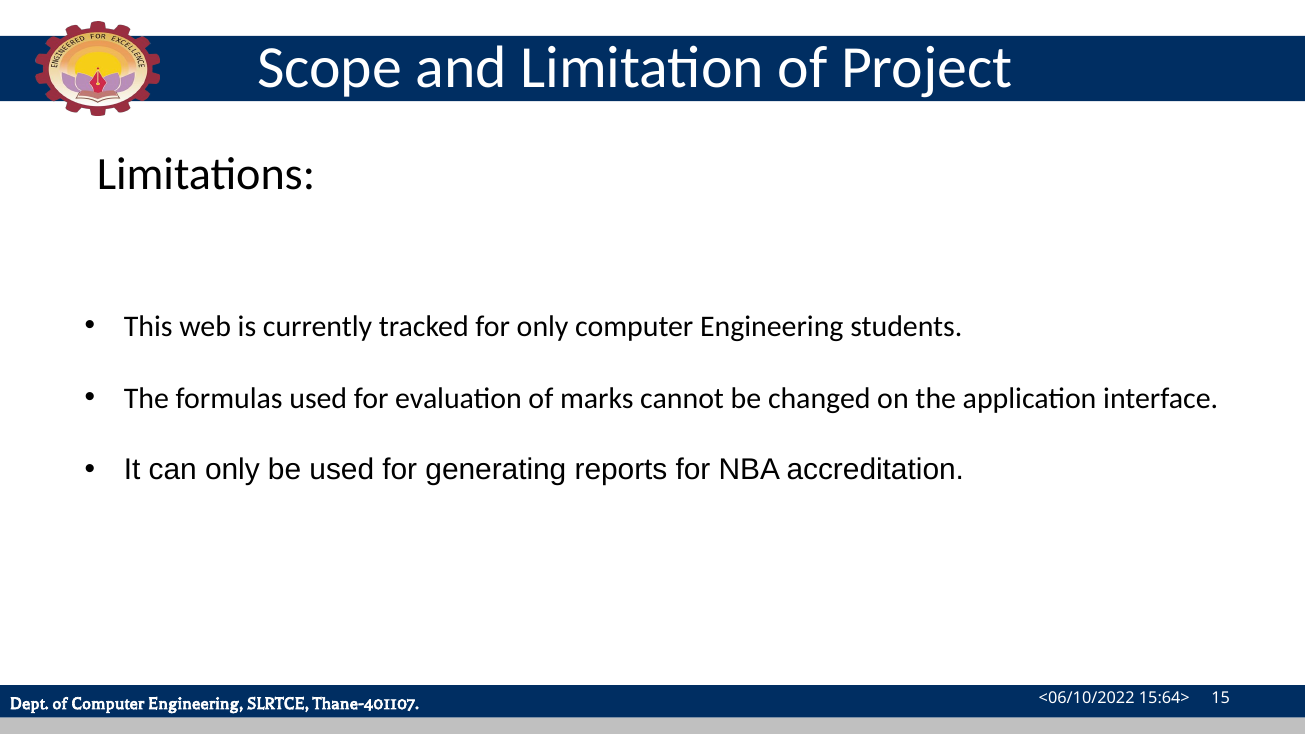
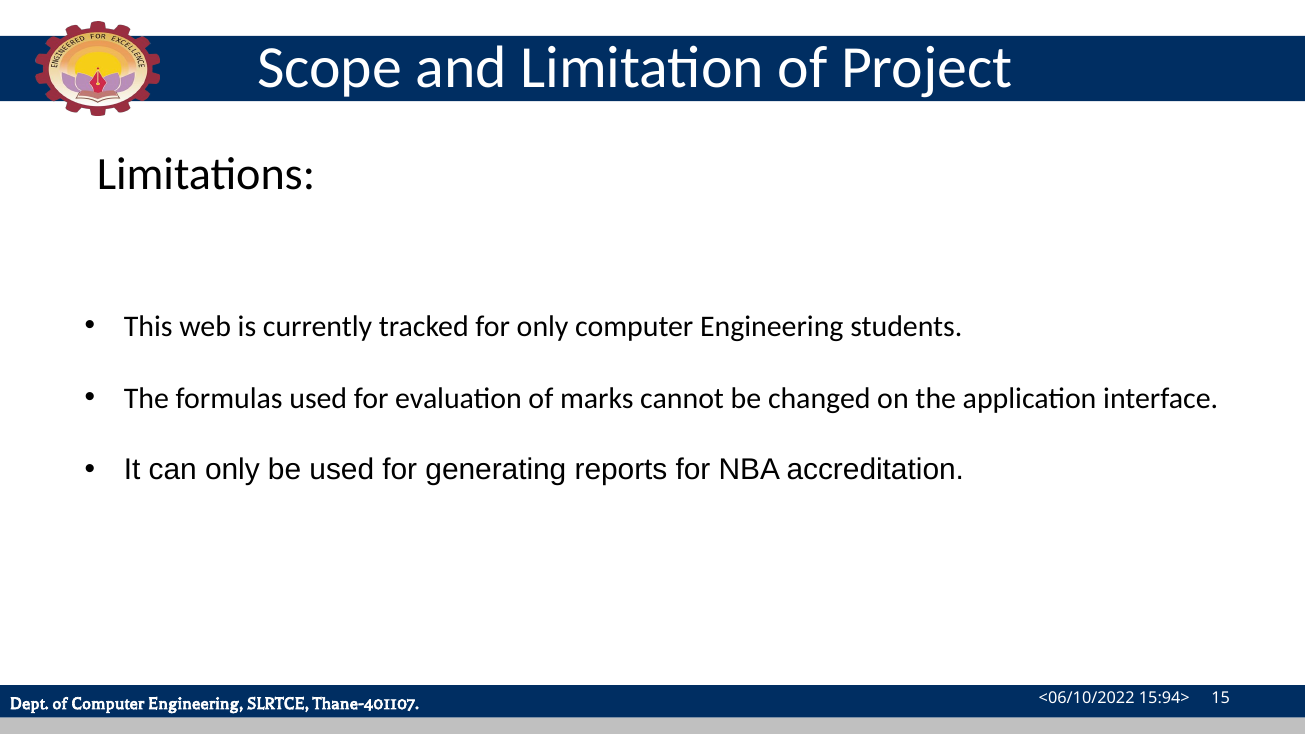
15:64>: 15:64> -> 15:94> (1164, 698)
